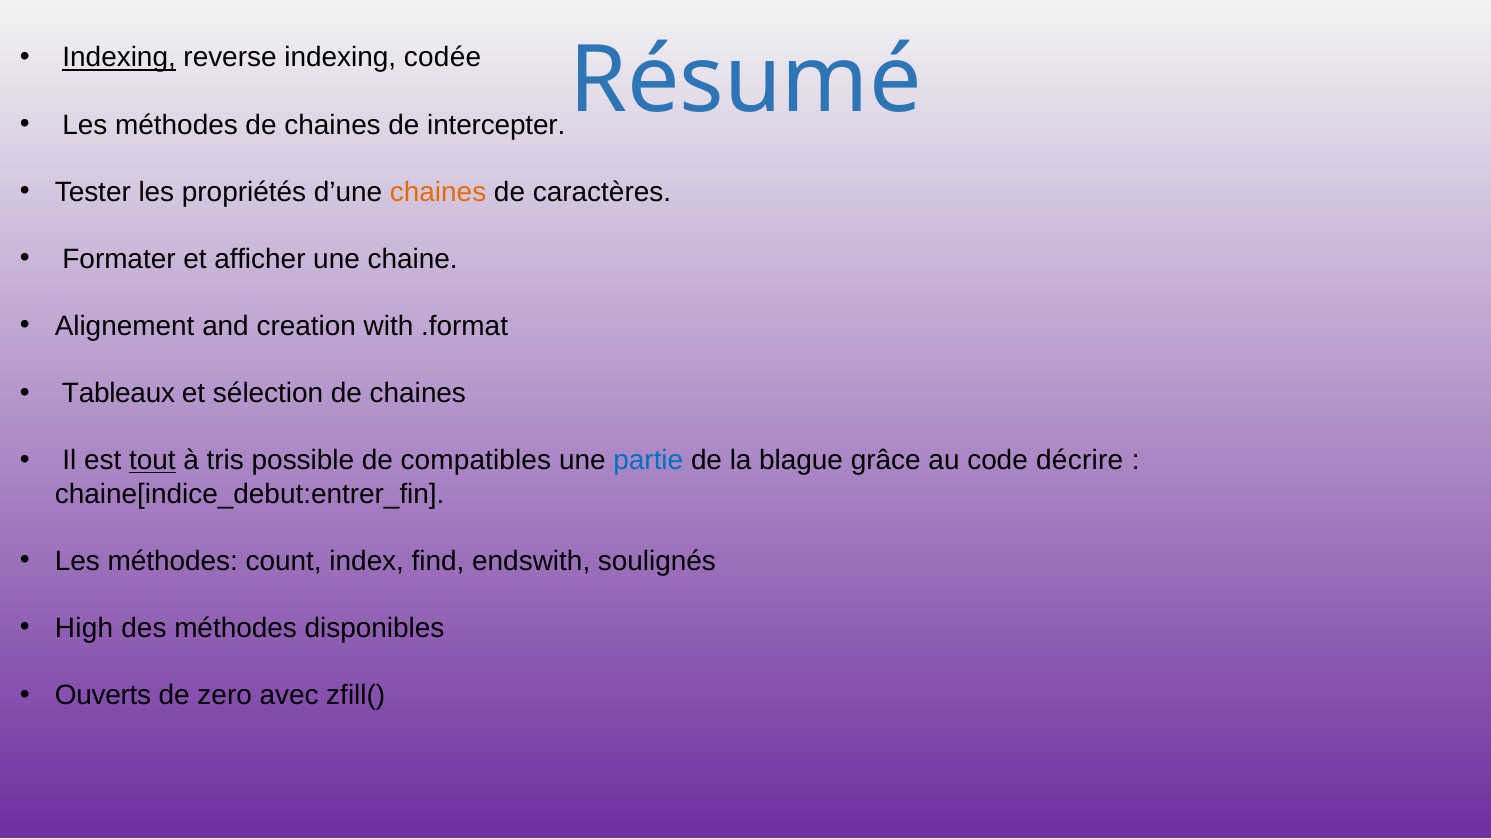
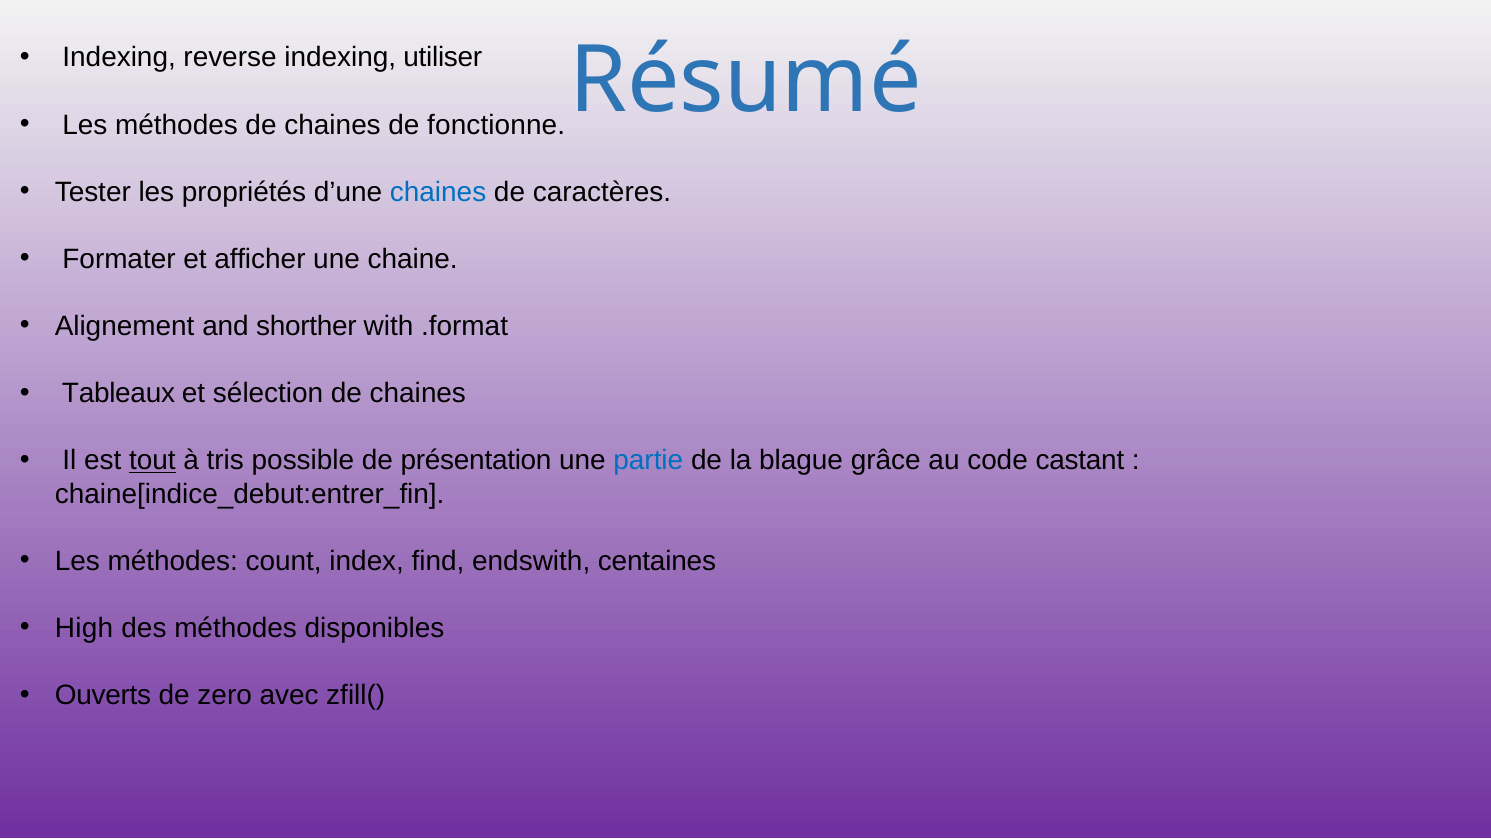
Indexing underline: present -> none (119, 58)
codée: codée -> utiliser (443, 58)
intercepter: intercepter -> fonctionne (496, 125)
chaines colour: orange -> blue (438, 192)
creation: creation -> shorther (306, 326)
compatibles: compatibles -> présentation (476, 460)
décrire: décrire -> castant (1080, 460)
soulignés: soulignés -> centaines (657, 561)
